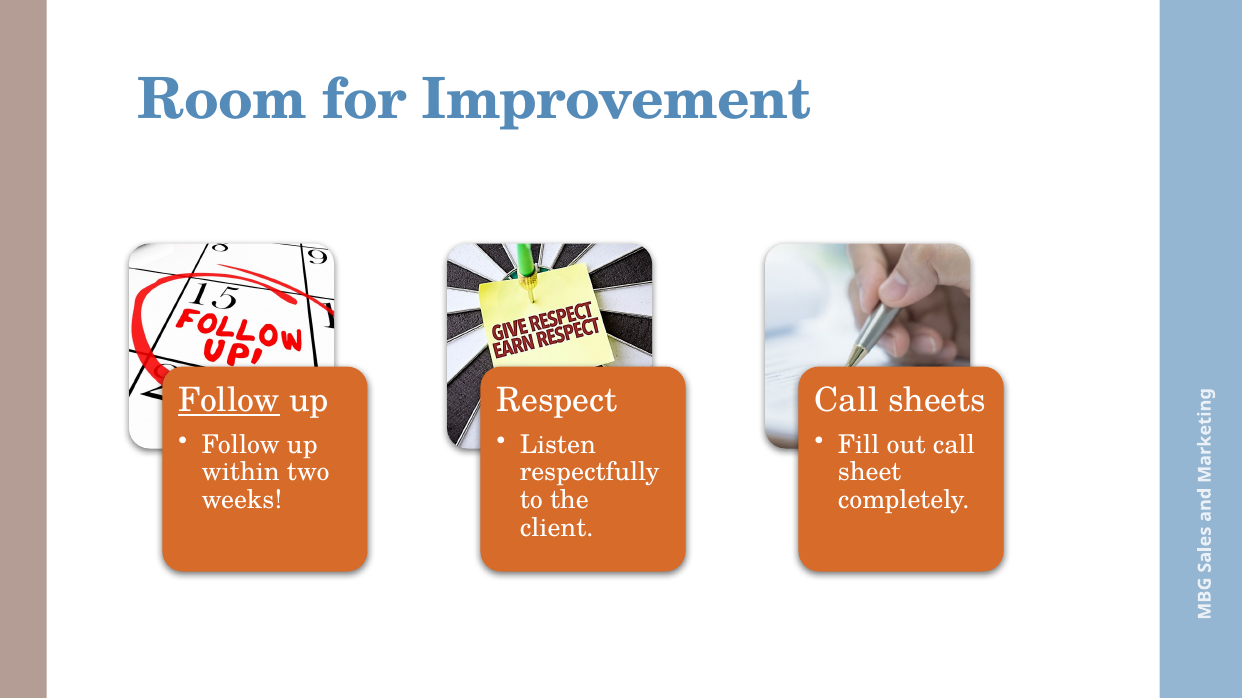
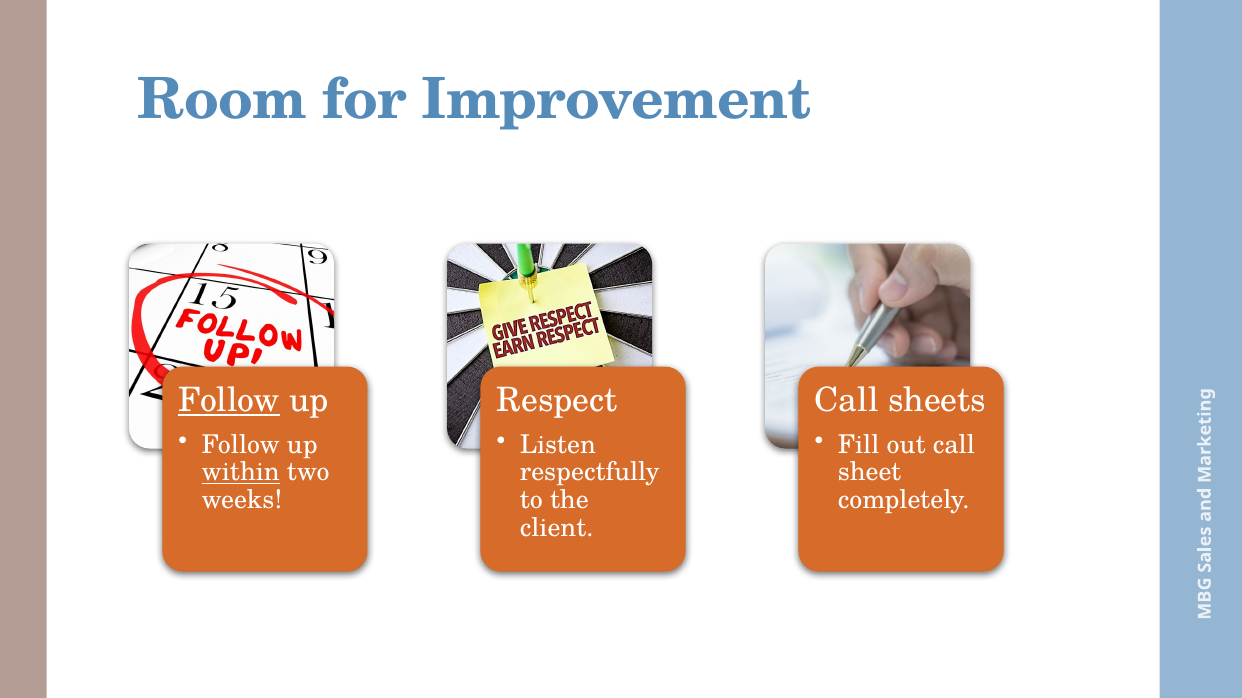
within underline: none -> present (241, 473)
